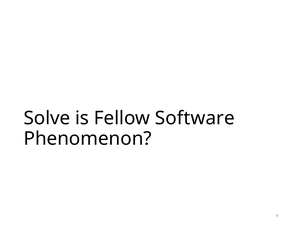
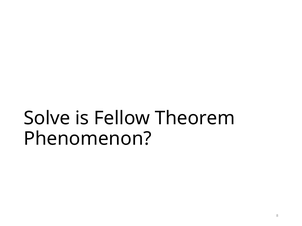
Software: Software -> Theorem (195, 118)
